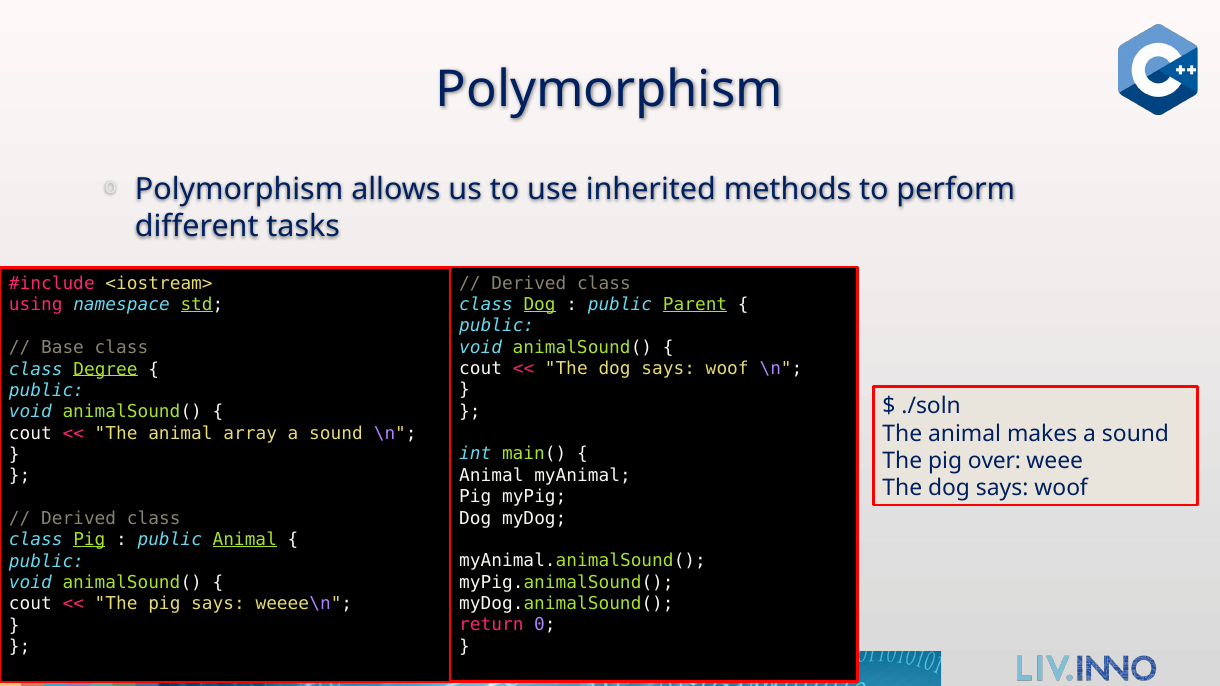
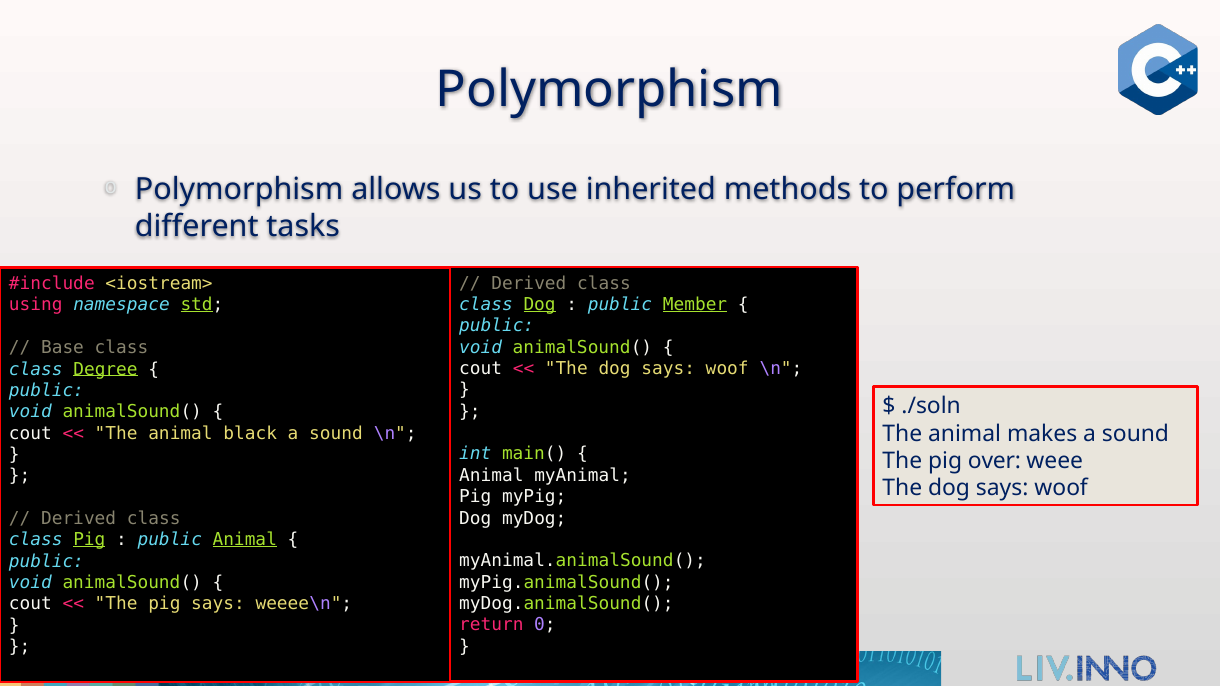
Parent: Parent -> Member (695, 305)
array: array -> black (250, 433)
